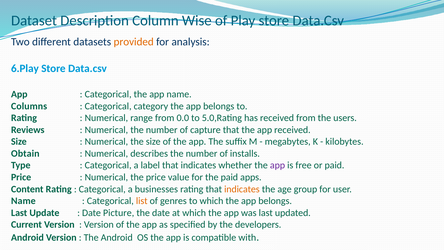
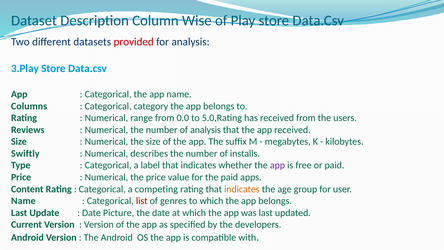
provided colour: orange -> red (134, 42)
6.Play: 6.Play -> 3.Play (25, 68)
of capture: capture -> analysis (205, 130)
Obtain: Obtain -> Swiftly (25, 153)
businesses: businesses -> competing (156, 189)
list colour: orange -> red (142, 201)
